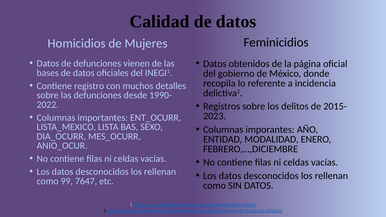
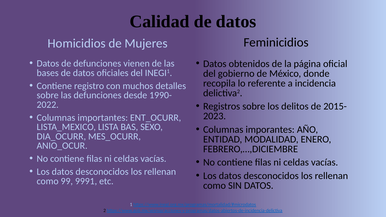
7647: 7647 -> 9991 (86, 181)
